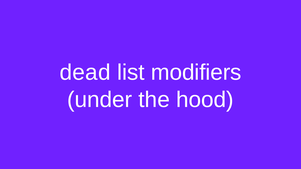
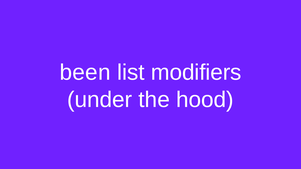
dead: dead -> been (85, 73)
